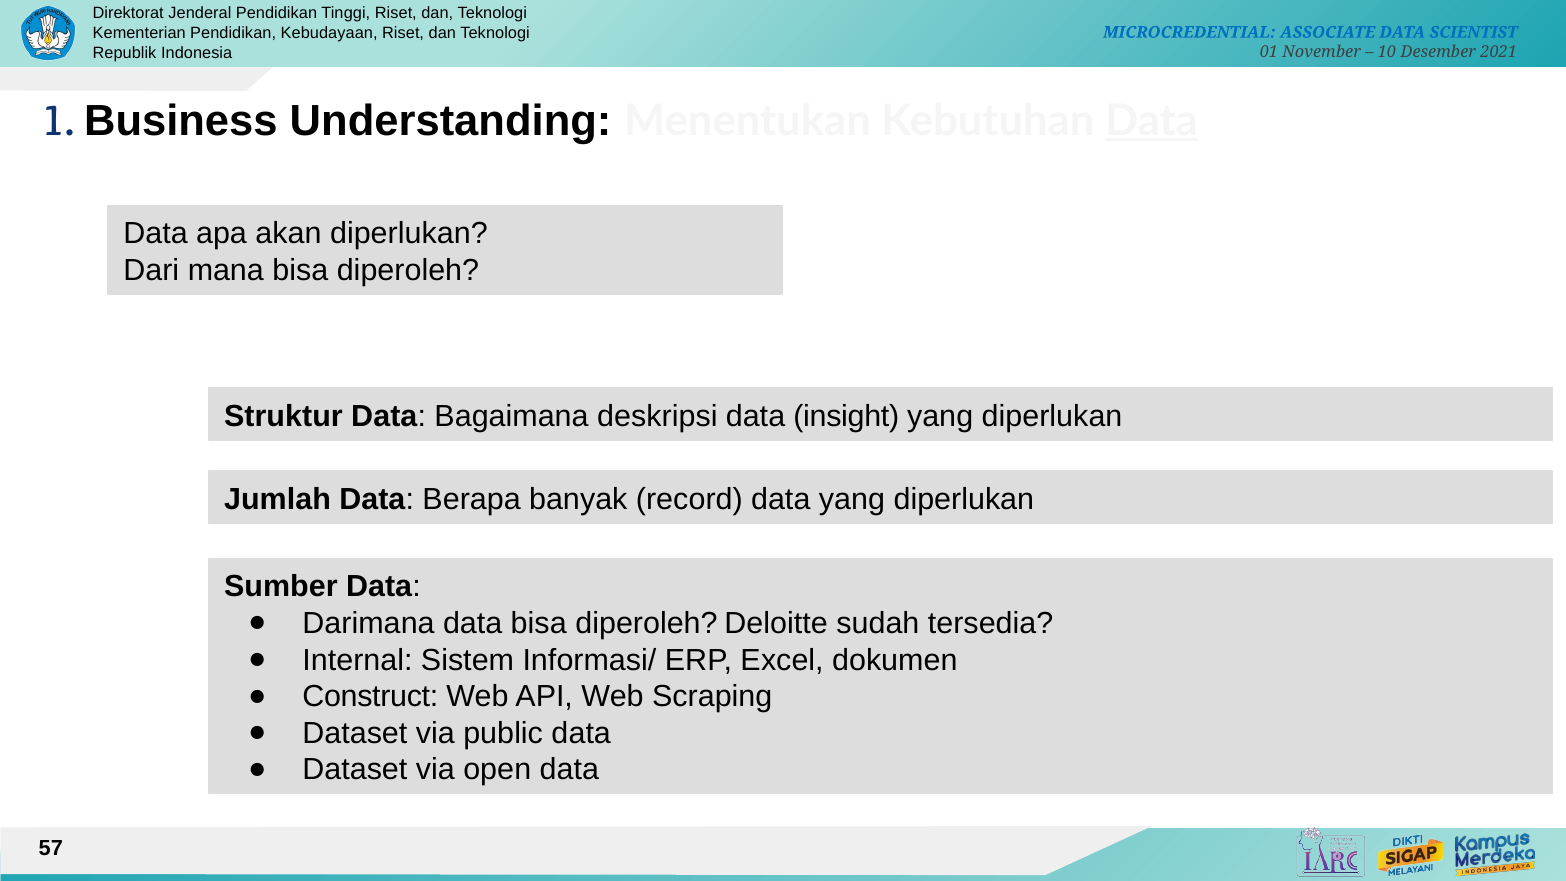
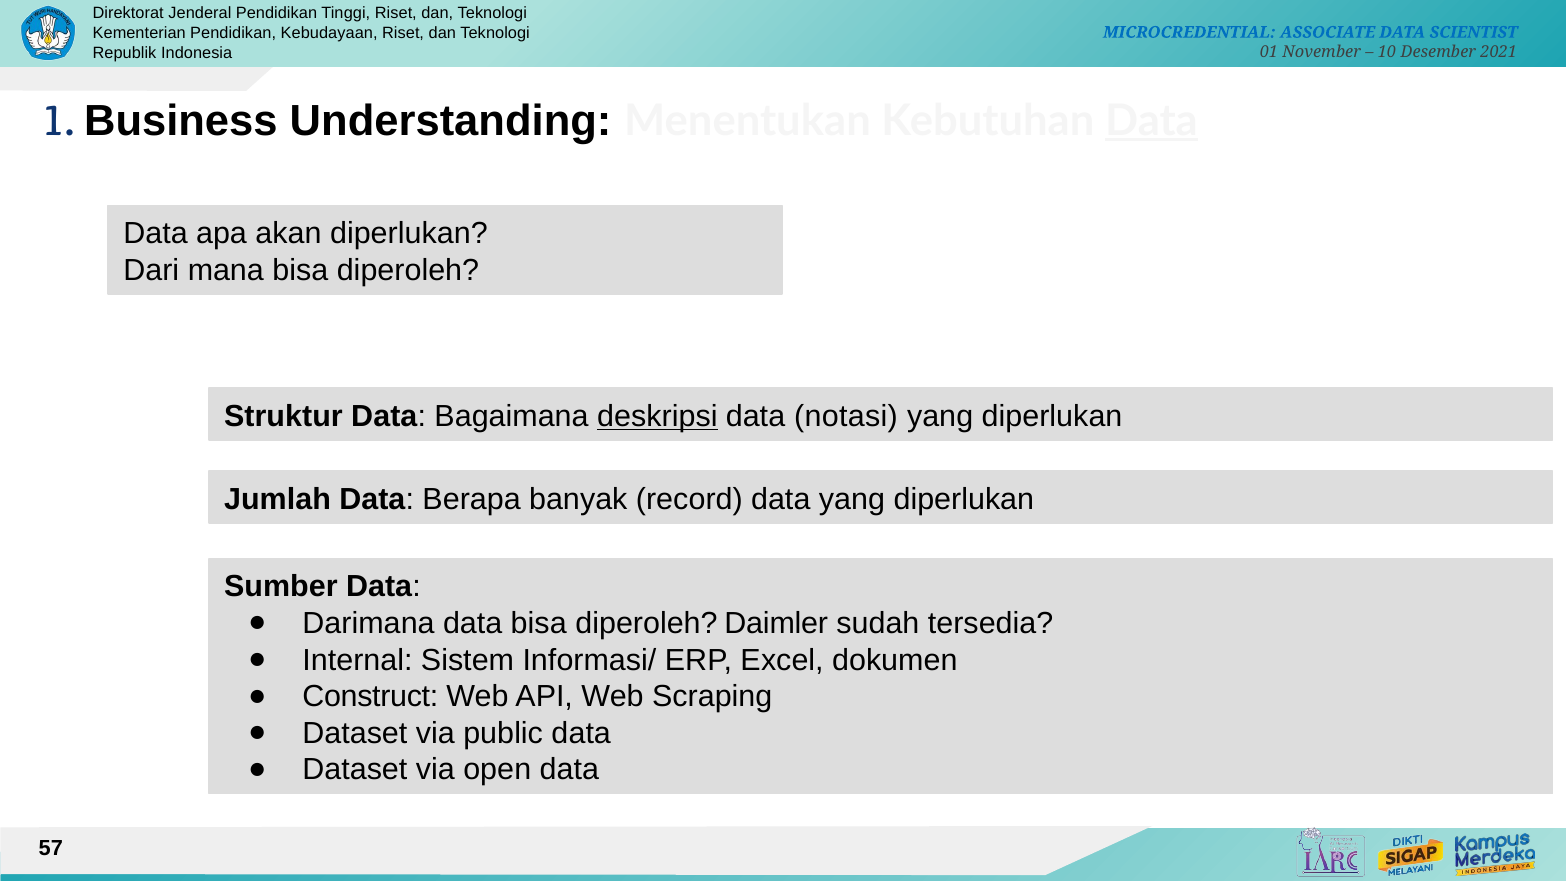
deskripsi underline: none -> present (657, 416)
insight: insight -> notasi (846, 416)
Deloitte: Deloitte -> Daimler (776, 623)
